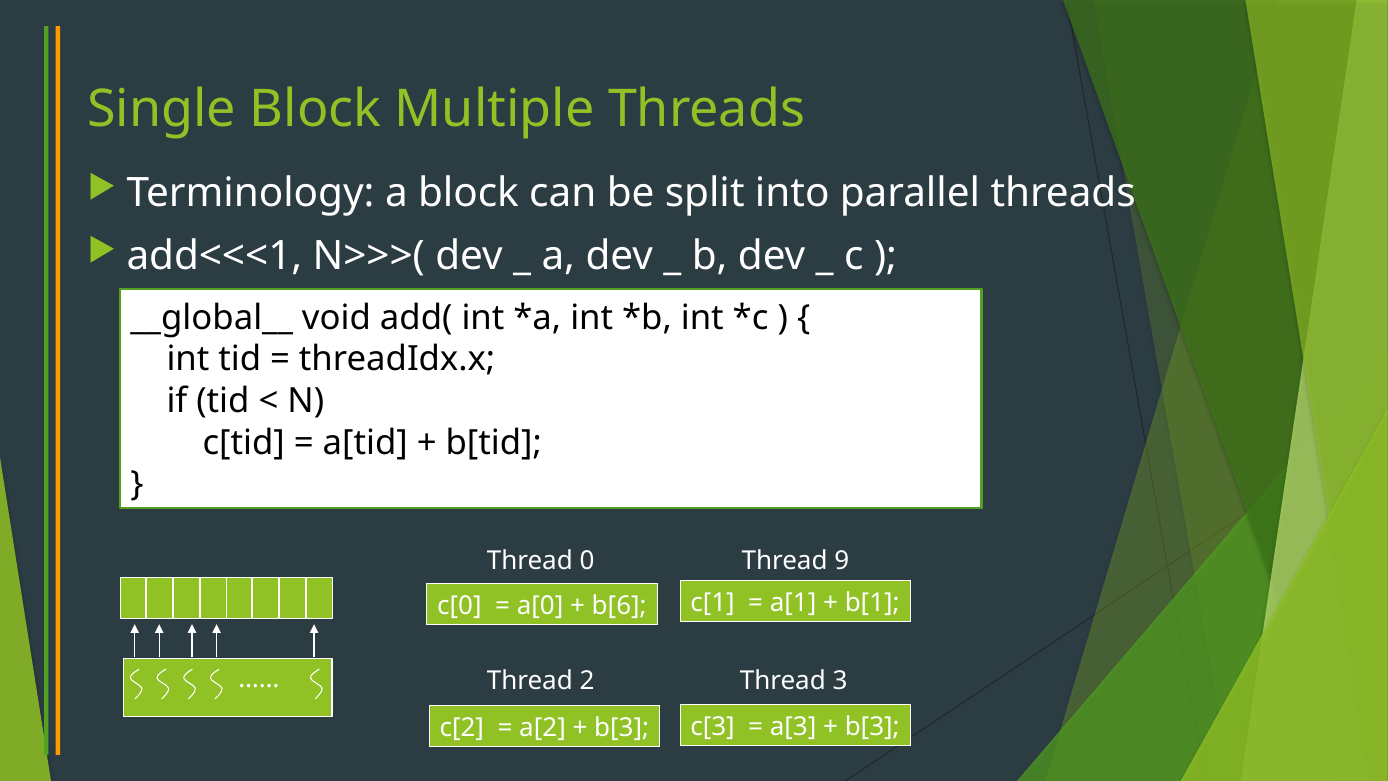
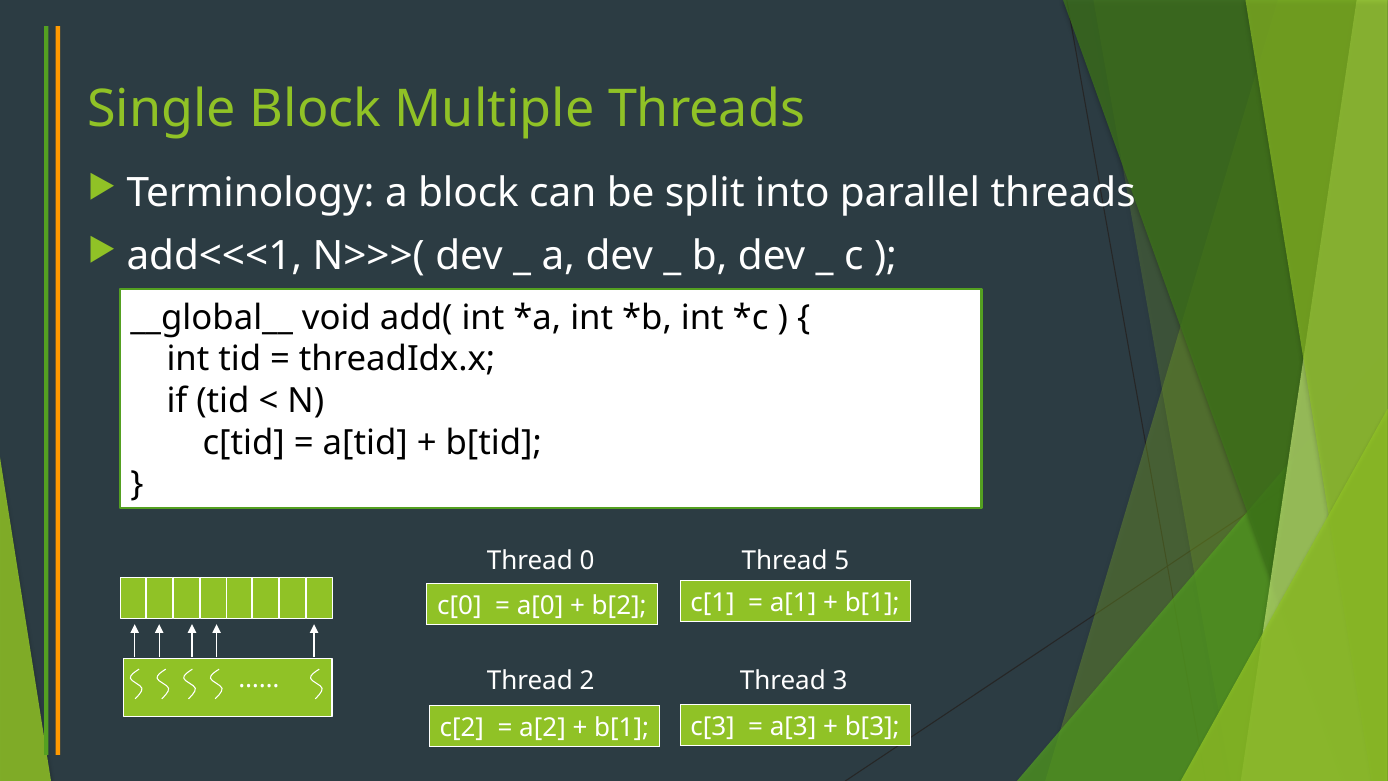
9: 9 -> 5 (842, 560)
b[6: b[6 -> b[2 (619, 605)
b[3: b[3 -> b[1 (622, 728)
